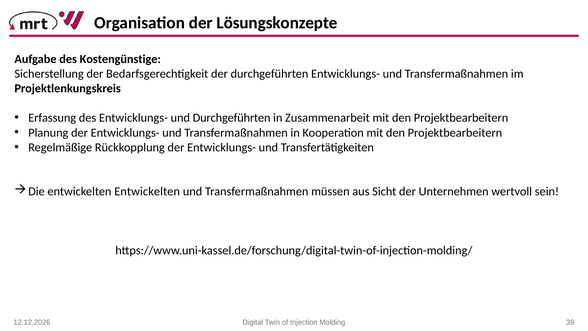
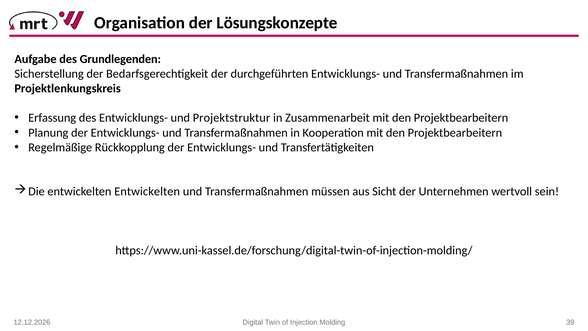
Kostengünstige: Kostengünstige -> Grundlegenden (120, 59)
und Durchgeführten: Durchgeführten -> Projektstruktur (231, 118)
